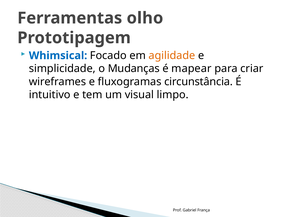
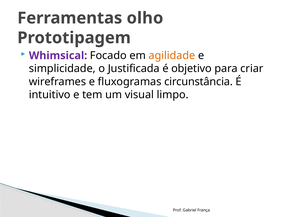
Whimsical colour: blue -> purple (58, 56)
Mudanças: Mudanças -> Justificada (134, 69)
mapear: mapear -> objetivo (192, 69)
